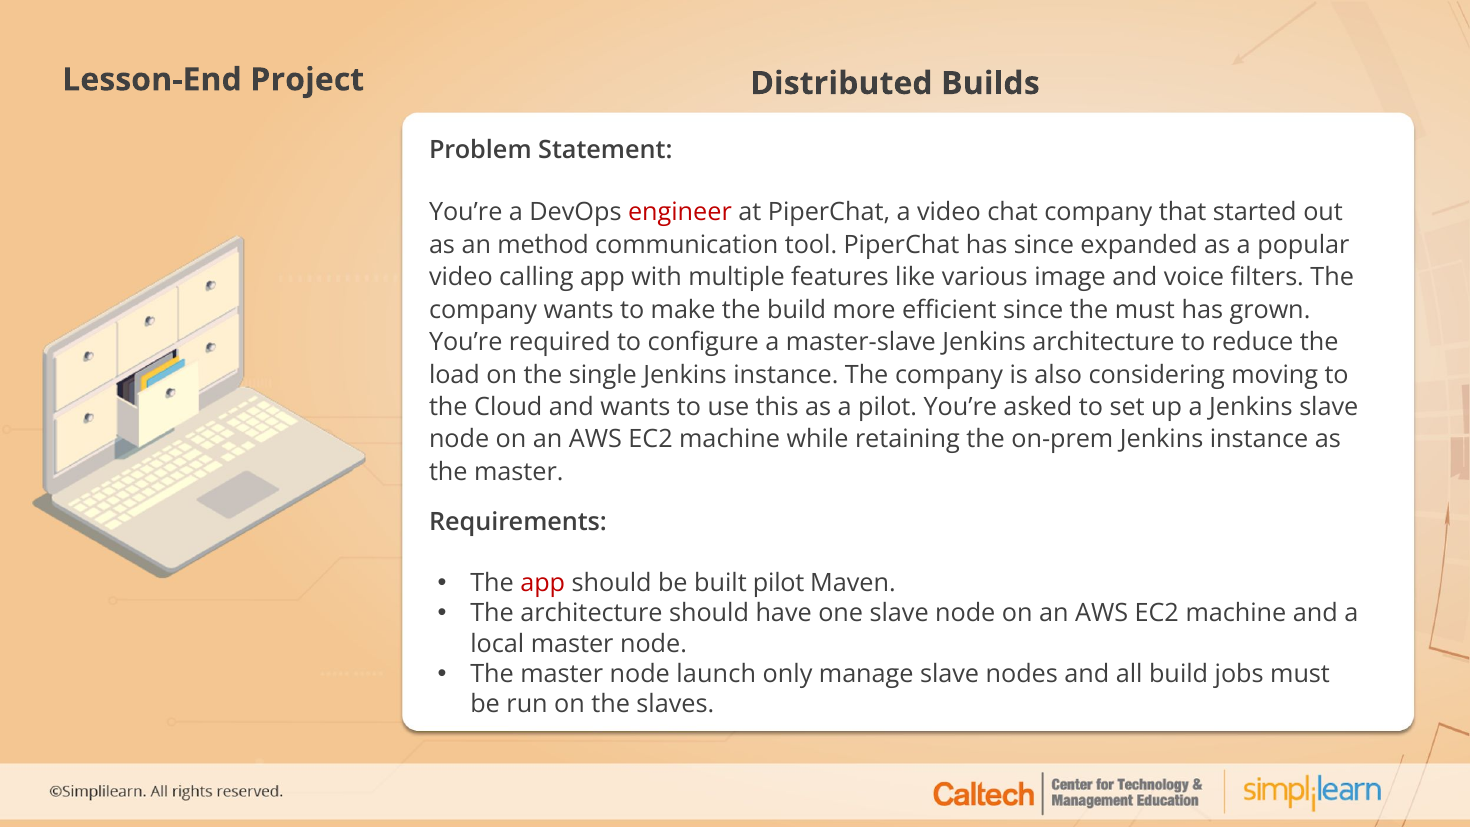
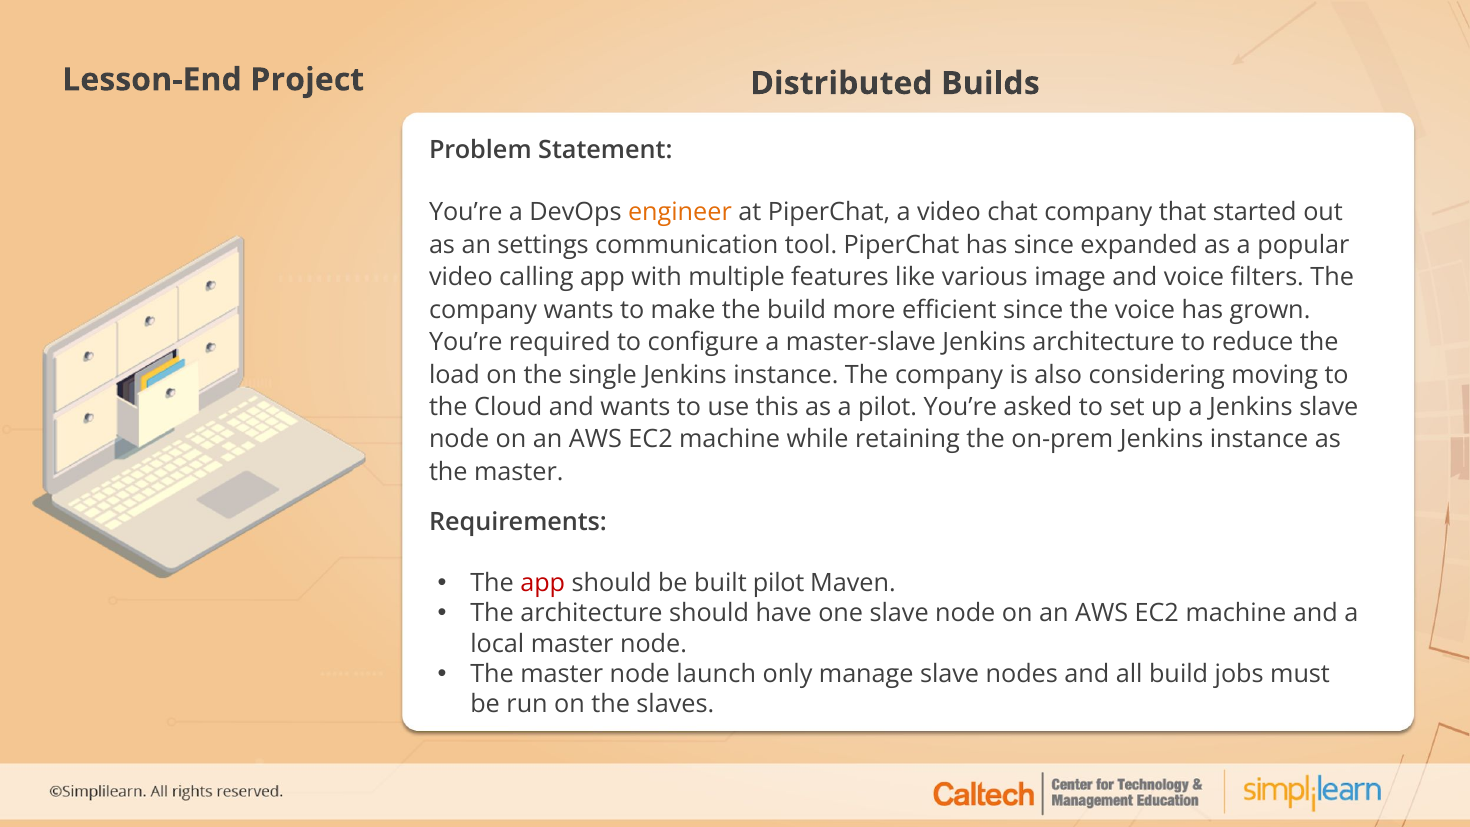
engineer colour: red -> orange (680, 213)
method: method -> settings (543, 245)
the must: must -> voice (1145, 310)
